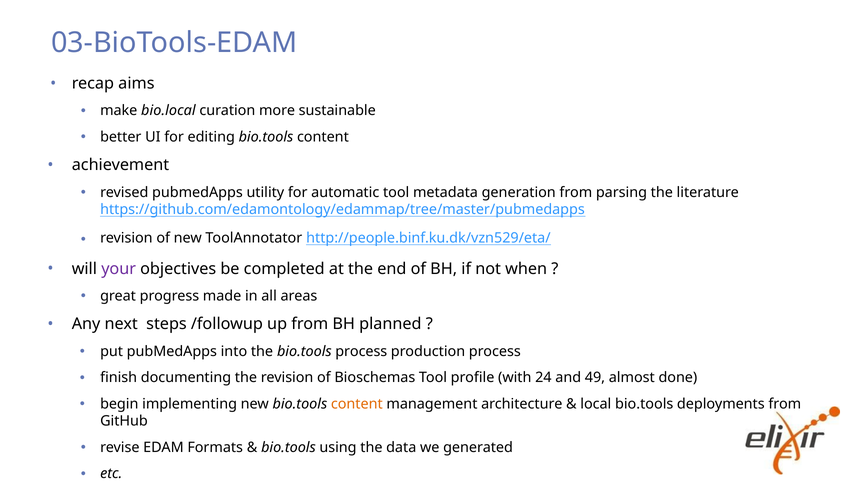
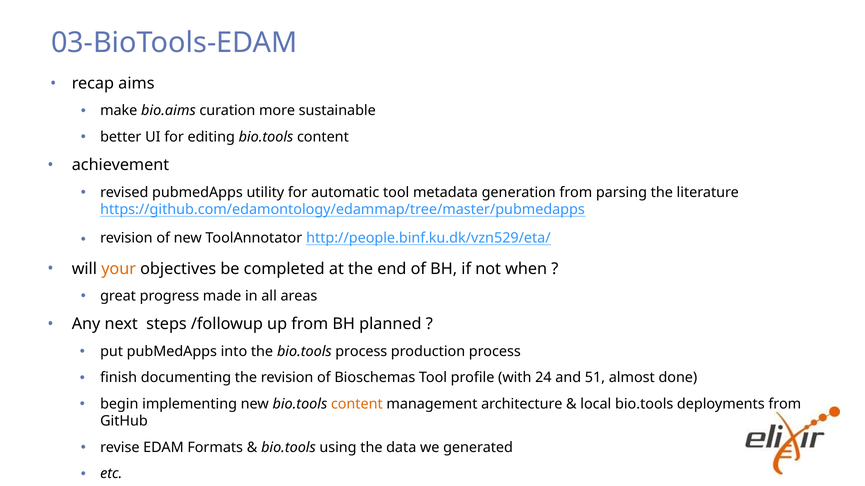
bio.local: bio.local -> bio.aims (168, 111)
your colour: purple -> orange (119, 269)
49: 49 -> 51 (595, 378)
